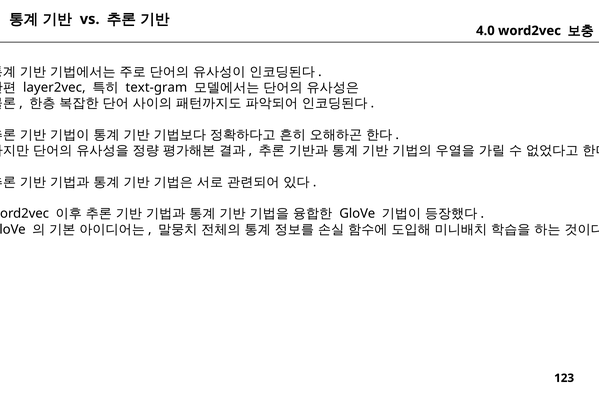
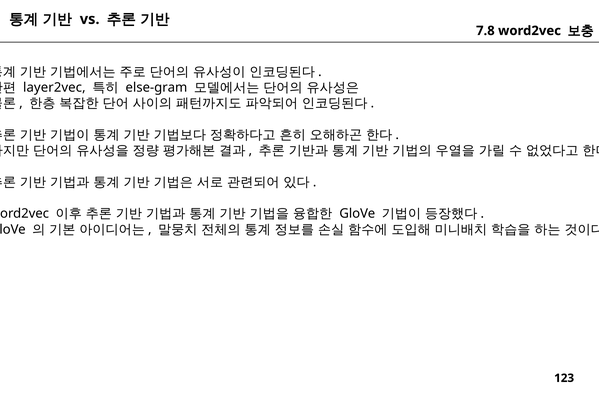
4.0: 4.0 -> 7.8 (485, 31)
text-gram: text-gram -> else-gram (156, 87)
